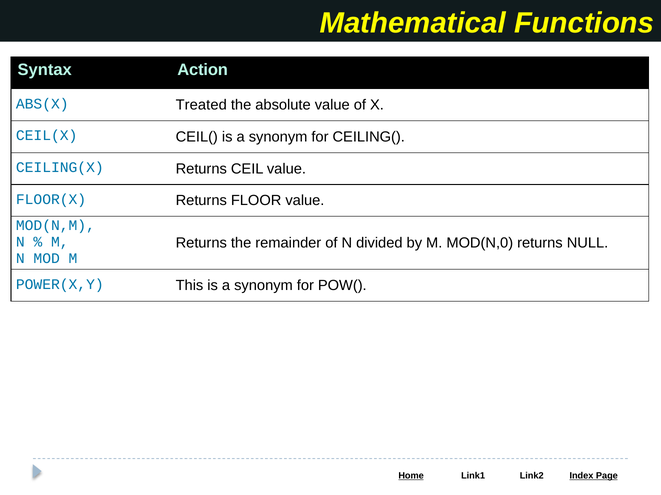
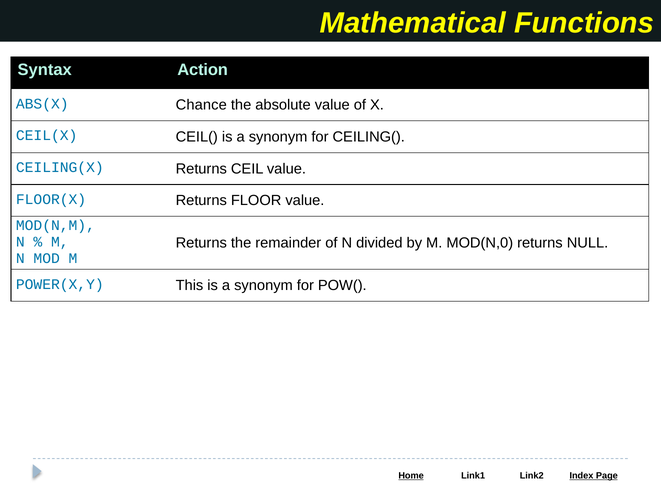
Treated: Treated -> Chance (201, 105)
